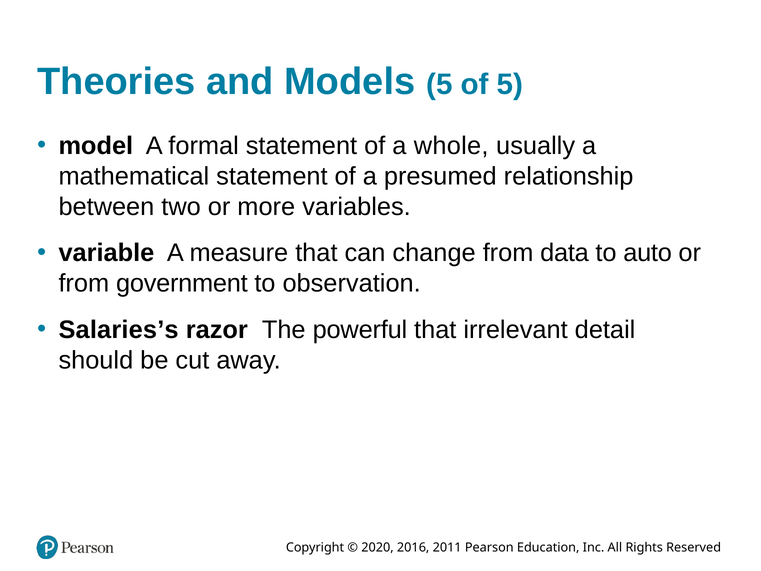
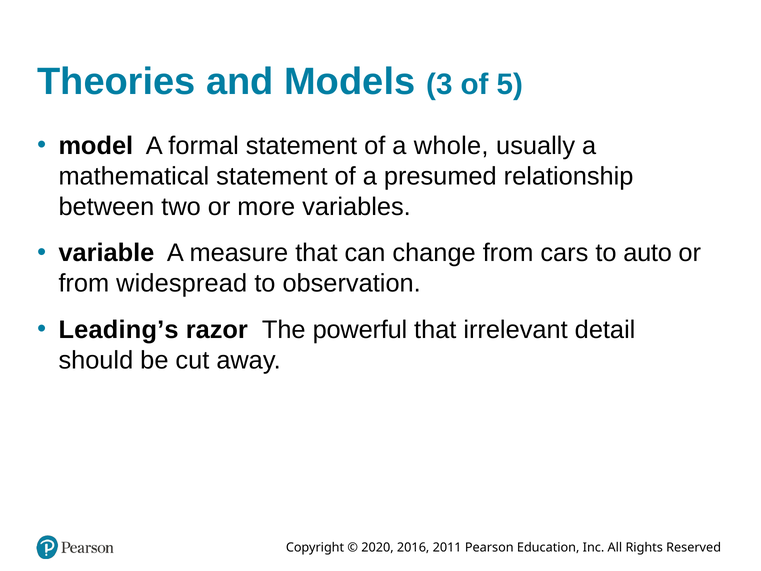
Models 5: 5 -> 3 (439, 84)
data: data -> cars (564, 253)
government: government -> widespread (182, 283)
Salaries’s: Salaries’s -> Leading’s (119, 330)
